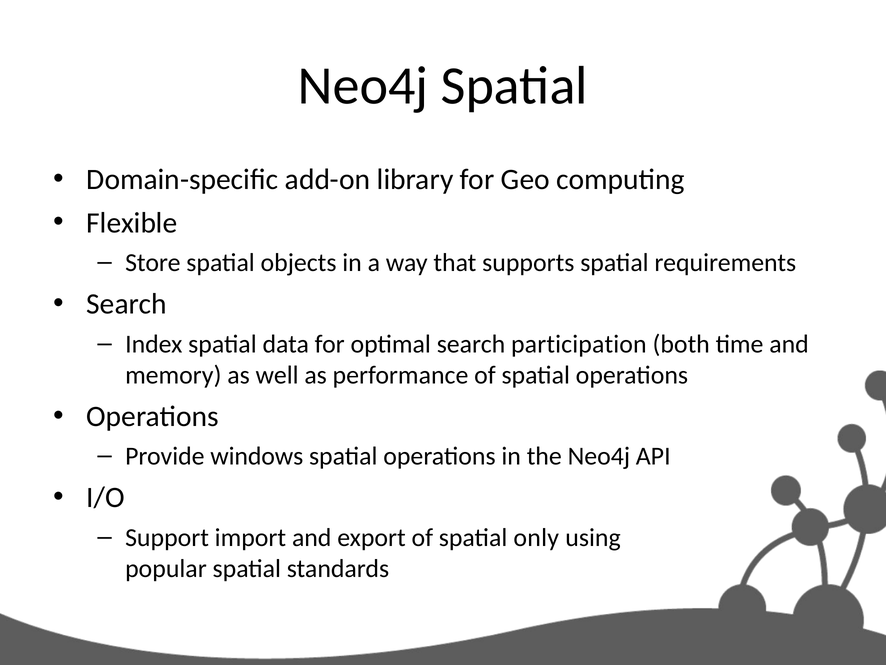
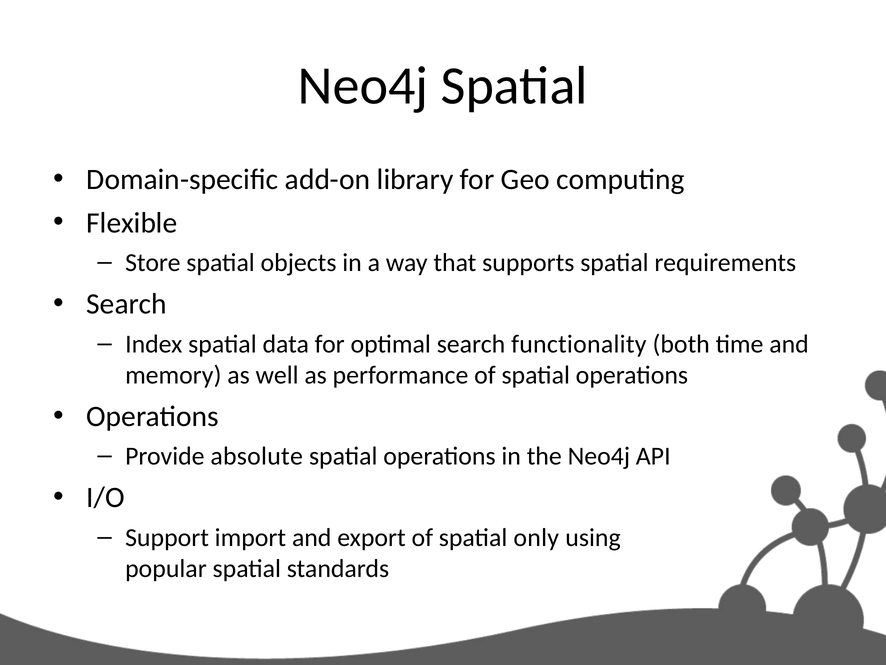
participation: participation -> functionality (579, 344)
windows: windows -> absolute (257, 456)
